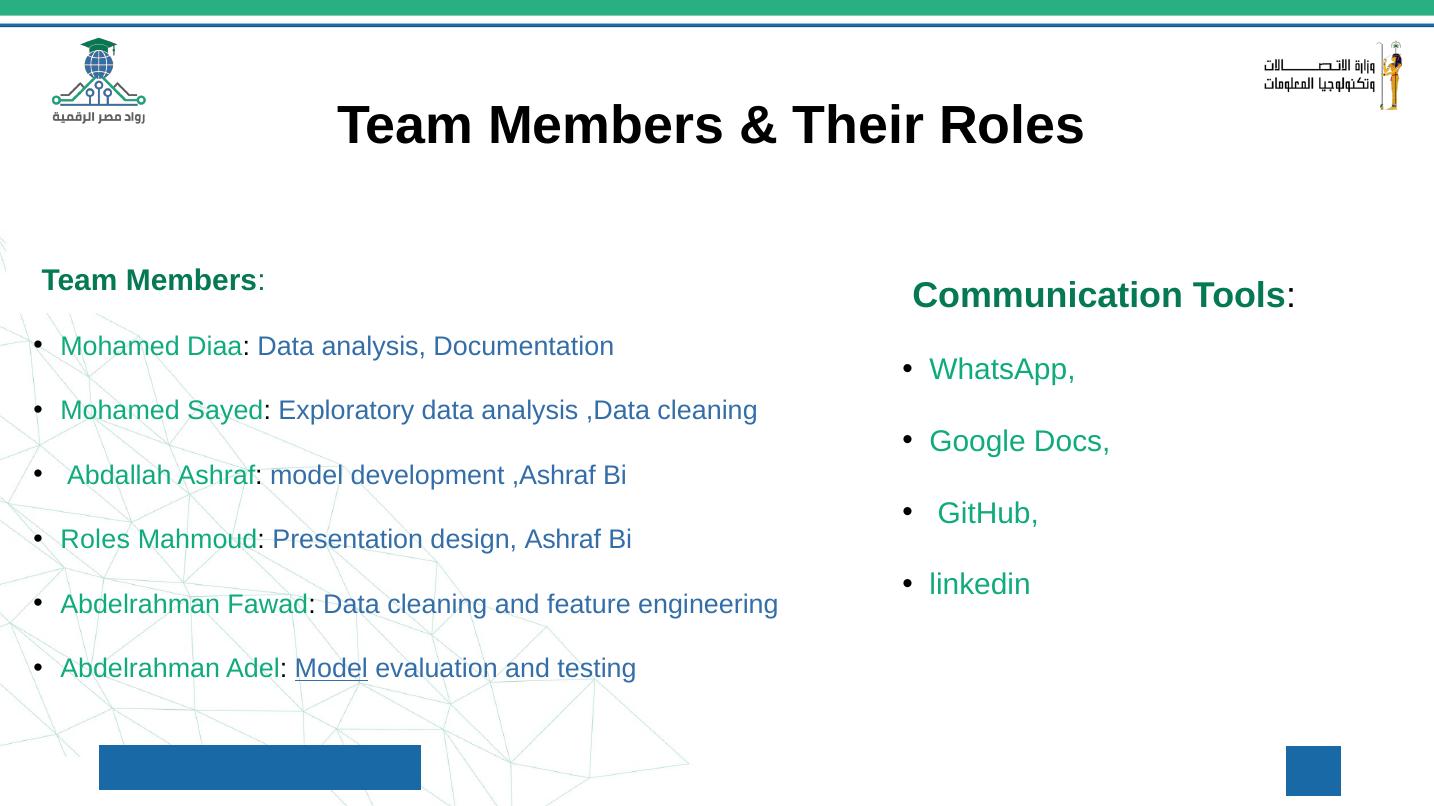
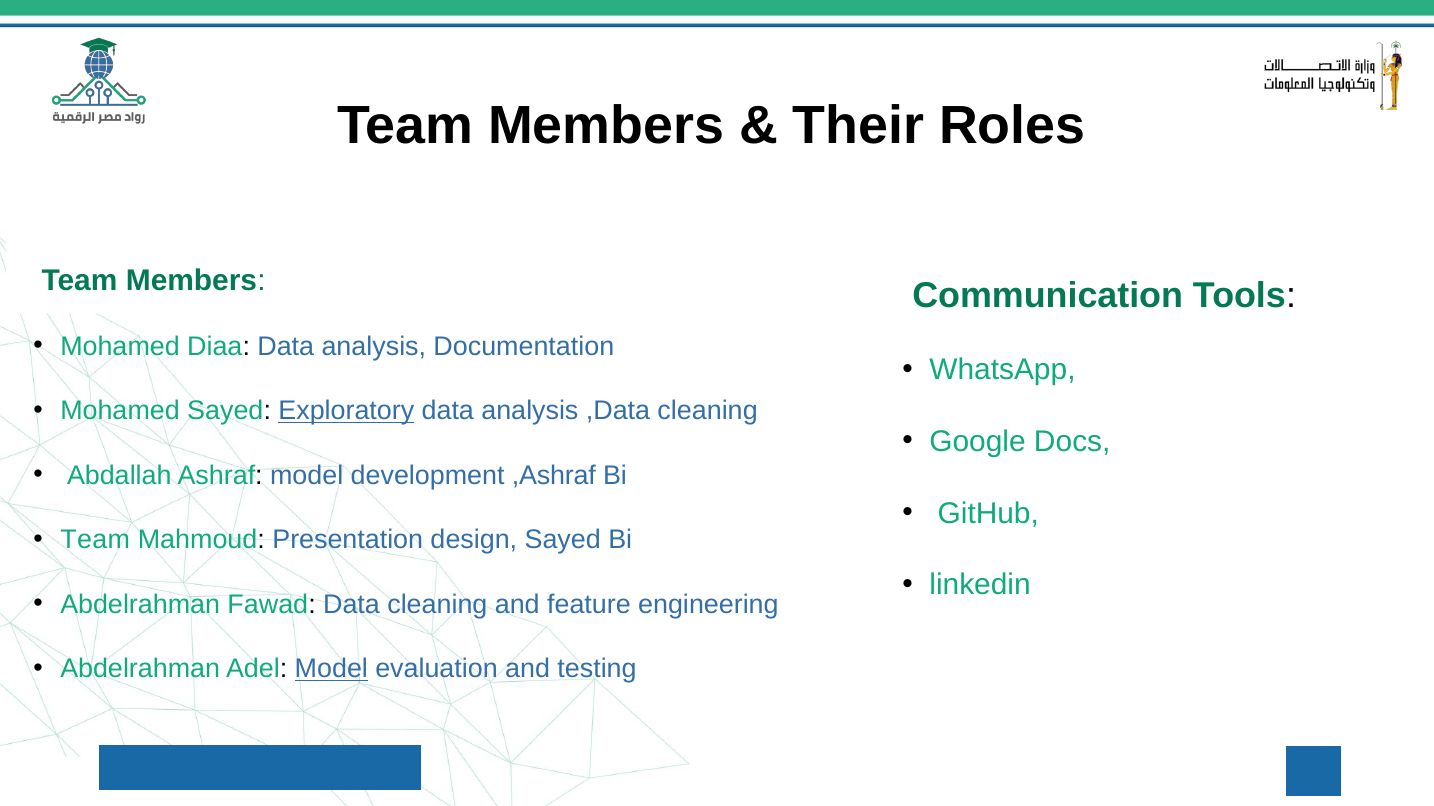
Exploratory underline: none -> present (346, 411)
Roles: Roles -> Team (95, 540)
design Ashraf: Ashraf -> Sayed (563, 540)
